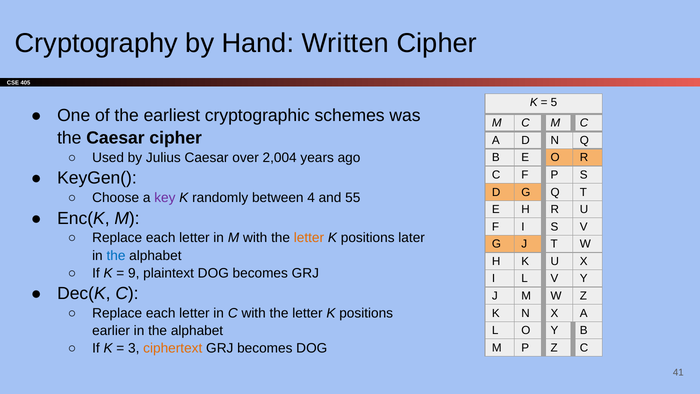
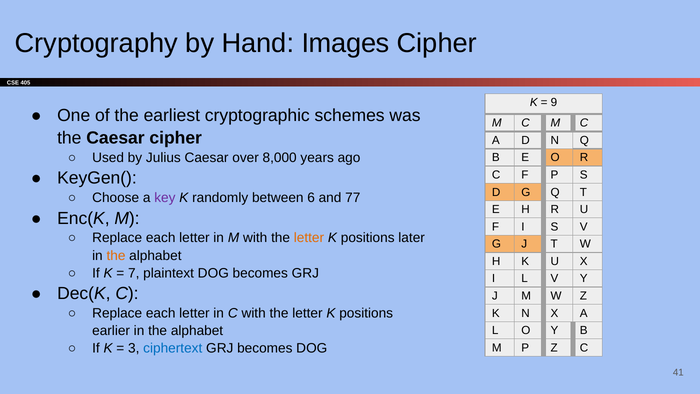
Written: Written -> Images (346, 43)
5: 5 -> 9 (554, 102)
2,004: 2,004 -> 8,000 (280, 158)
4: 4 -> 6 (311, 198)
55: 55 -> 77 (353, 198)
the colour: blue -> orange (116, 255)
9: 9 -> 7 (134, 273)
ciphertext colour: orange -> blue (173, 348)
